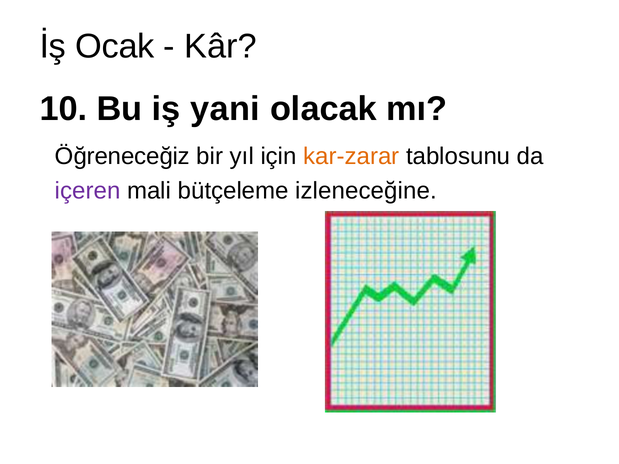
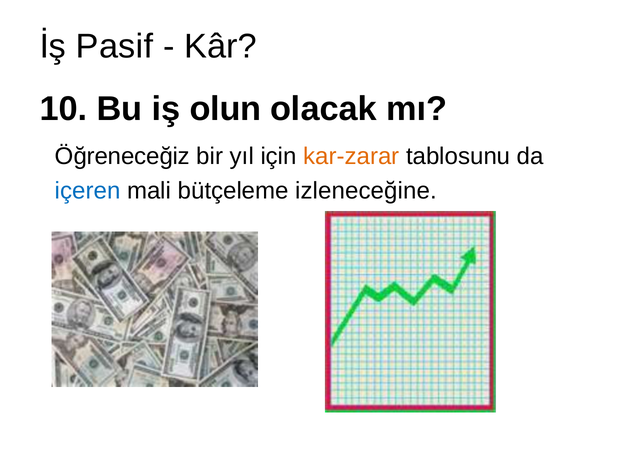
Ocak: Ocak -> Pasif (115, 47)
yani: yani -> olun (225, 109)
içeren colour: purple -> blue (88, 191)
